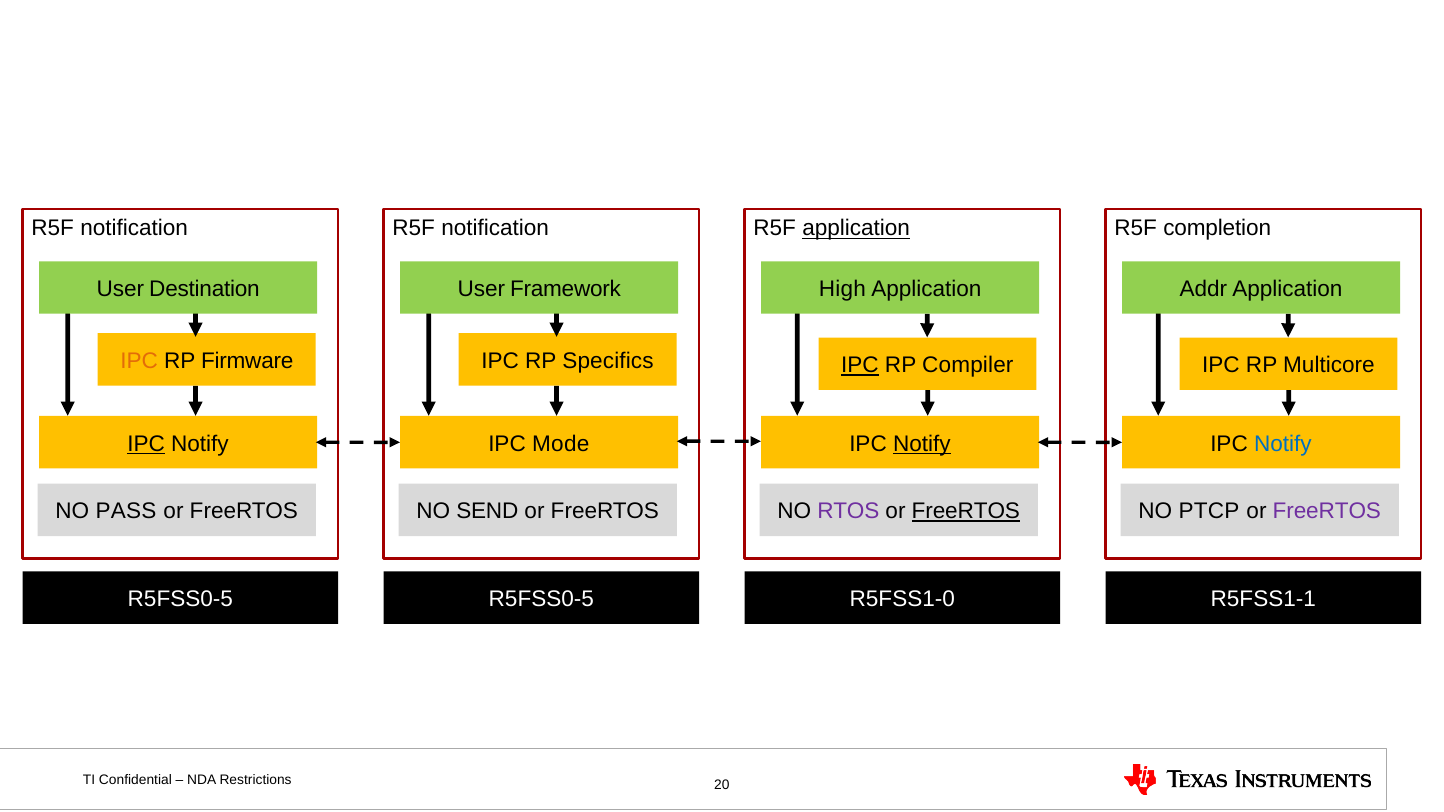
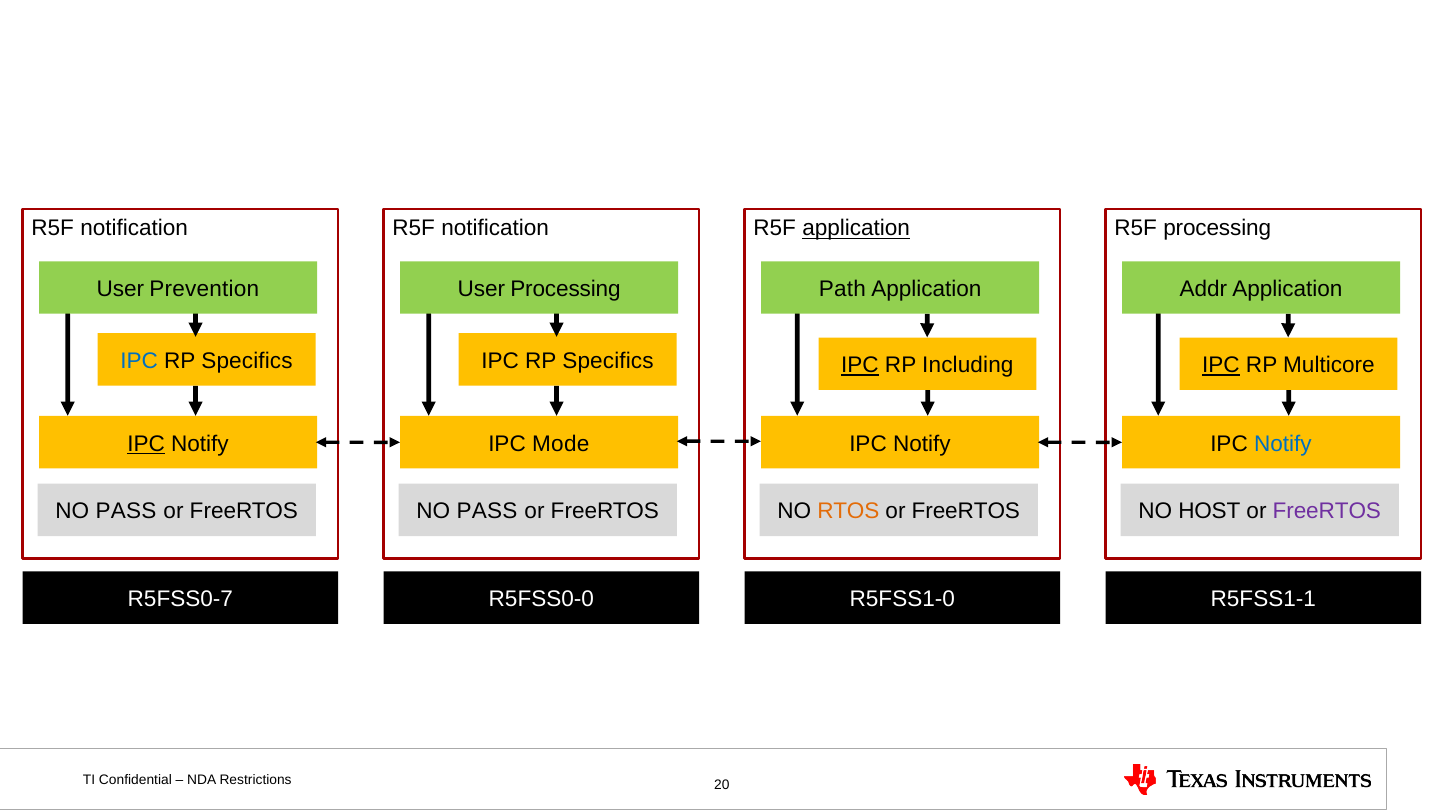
R5F completion: completion -> processing (1217, 229)
Destination: Destination -> Prevention (204, 289)
User Framework: Framework -> Processing (565, 289)
High: High -> Path (842, 289)
IPC colour: orange -> blue (139, 361)
Firmware: Firmware -> Specifics (247, 361)
Compiler: Compiler -> Including (968, 365)
IPC underline: none -> present (1221, 365)
Notify underline: present -> none (922, 444)
SEND: SEND -> PASS (487, 512)
RTOS colour: purple -> orange (848, 512)
FreeRTOS underline: present -> none (966, 512)
PTCP: PTCP -> HOST (1209, 512)
R5FSS0-5: R5FSS0-5 -> R5FSS0-7 (180, 599)
R5FSS0-5: R5FSS0-5 -> R5FSS0-0 (541, 599)
